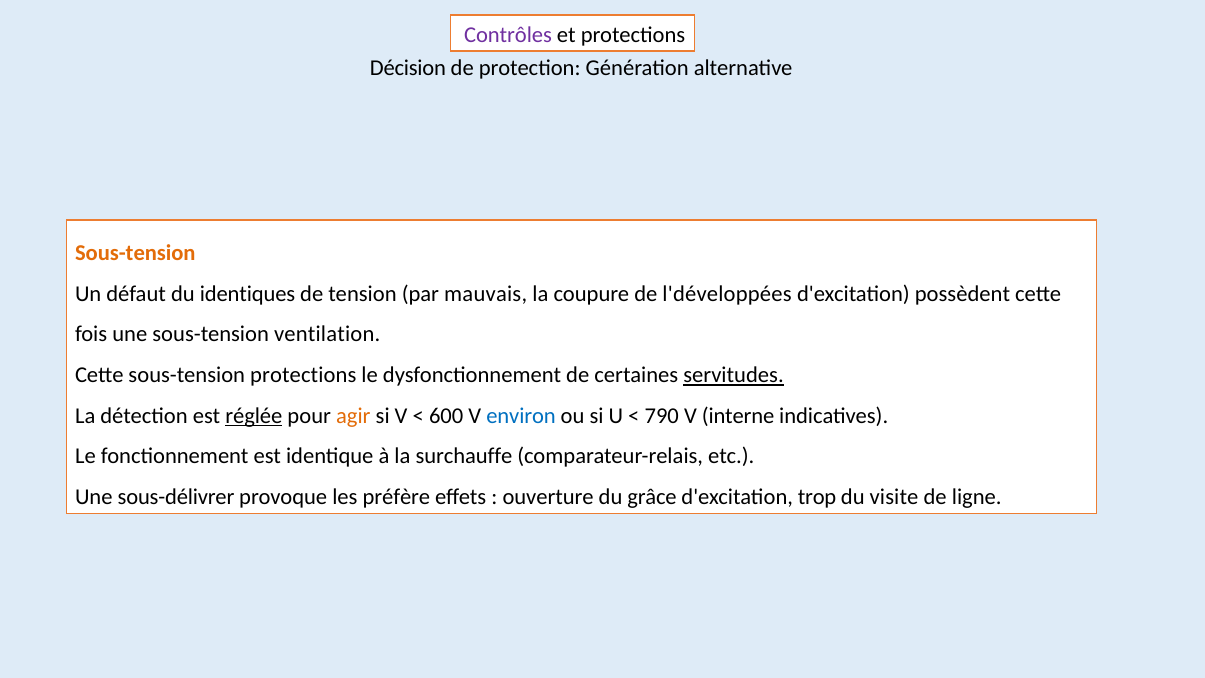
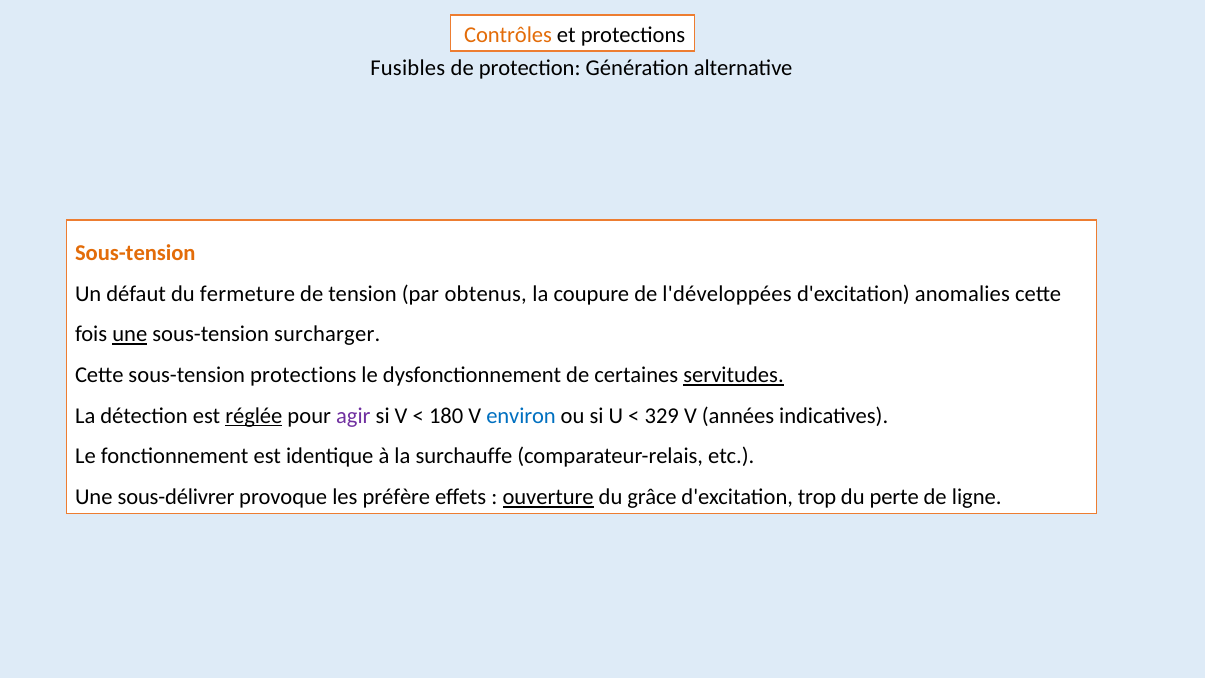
Contrôles colour: purple -> orange (508, 35)
Décision: Décision -> Fusibles (408, 68)
identiques: identiques -> fermeture (247, 294)
mauvais: mauvais -> obtenus (486, 294)
possèdent: possèdent -> anomalies (962, 294)
une underline: none -> present (130, 334)
ventilation: ventilation -> surcharger (327, 334)
agir colour: orange -> purple (353, 416)
600: 600 -> 180 (446, 416)
790: 790 -> 329 (662, 416)
interne: interne -> années (738, 416)
ouverture underline: none -> present (548, 497)
visite: visite -> perte (894, 497)
